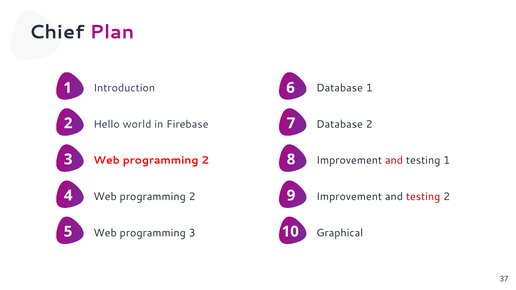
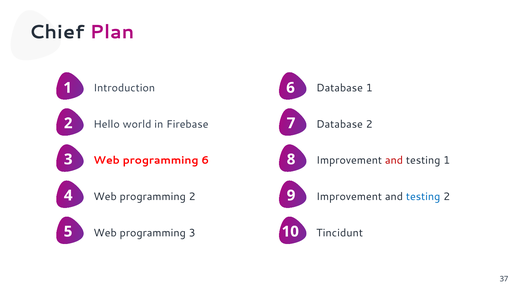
2: 2 -> 6 (205, 161)
testing colour: red -> blue (423, 197)
Graphical: Graphical -> Tincidunt (340, 233)
